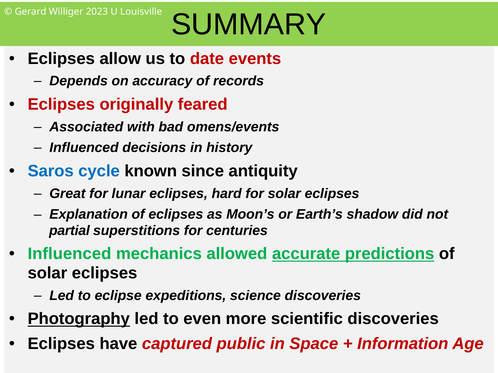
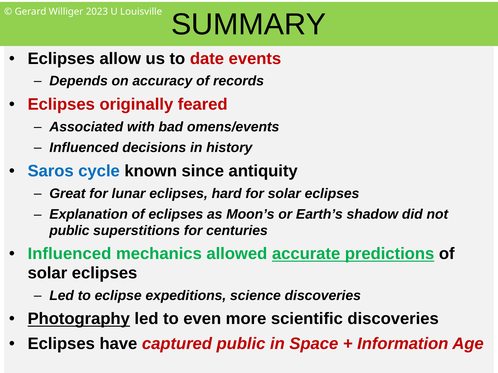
partial: partial -> public (69, 231)
